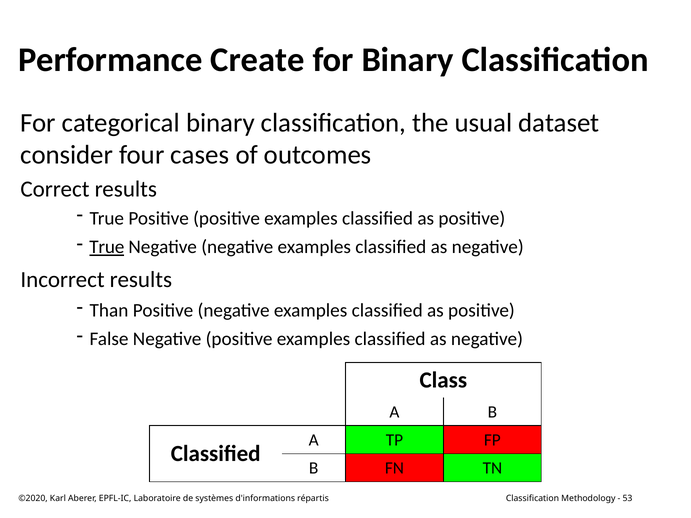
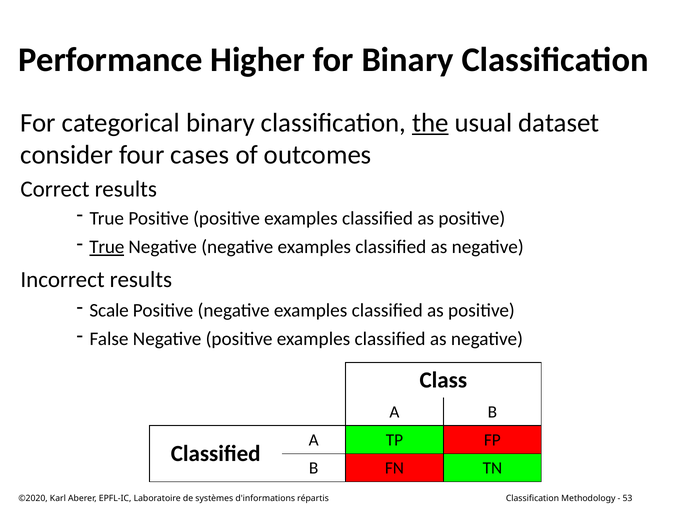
Create: Create -> Higher (258, 60)
the underline: none -> present (430, 123)
Than: Than -> Scale (109, 310)
